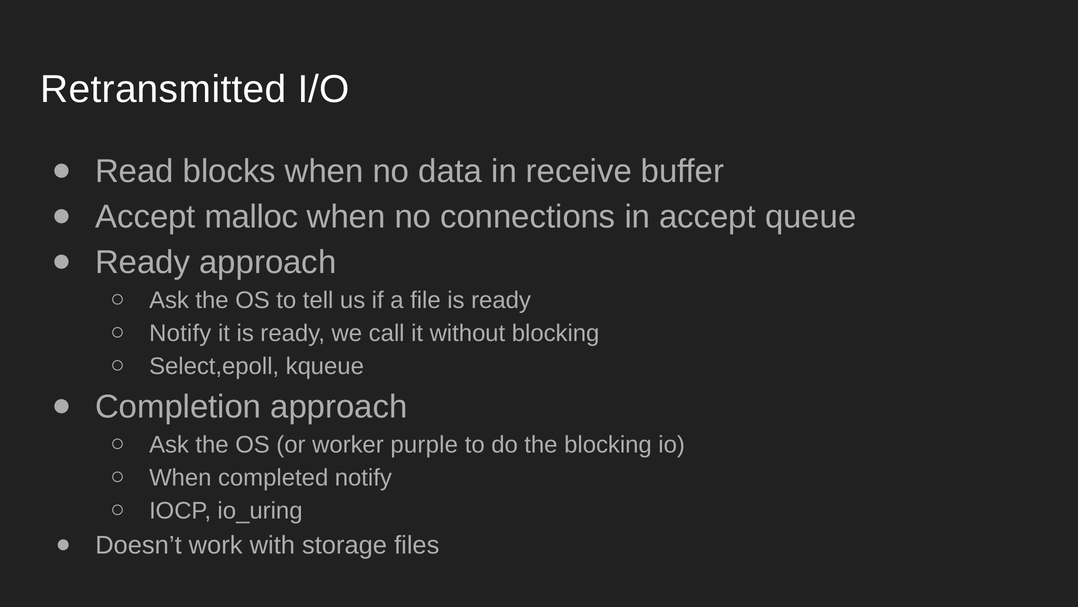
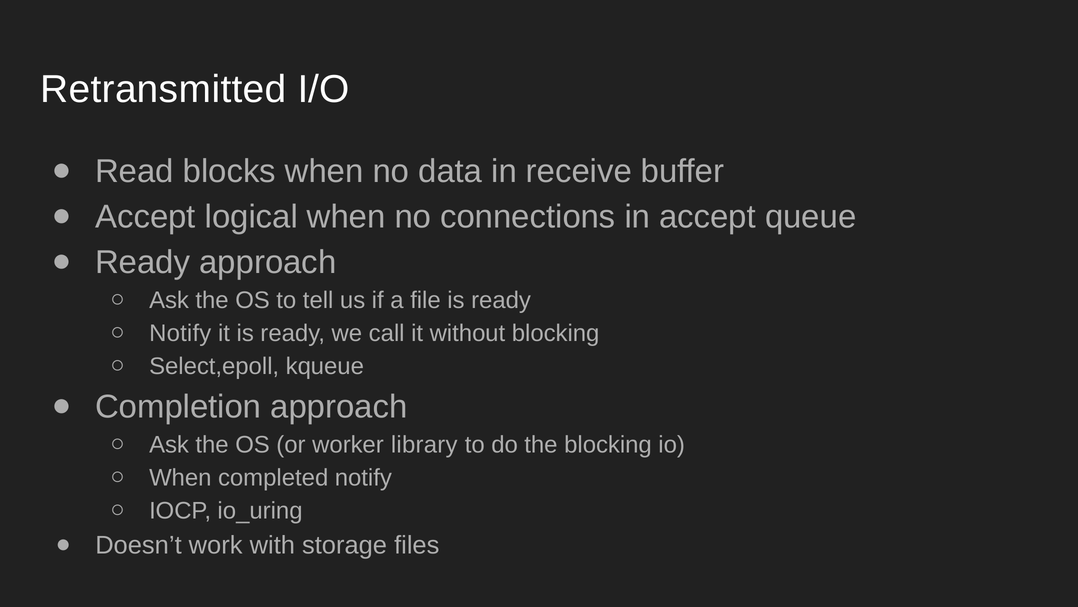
malloc: malloc -> logical (251, 217)
purple: purple -> library (424, 444)
